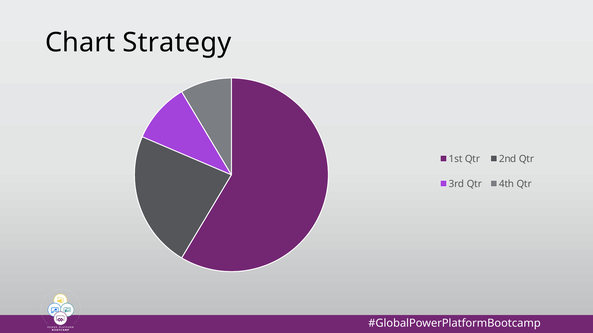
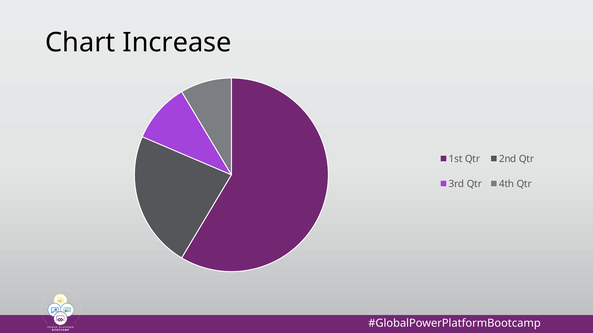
Strategy: Strategy -> Increase (177, 43)
